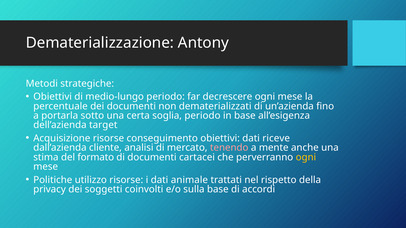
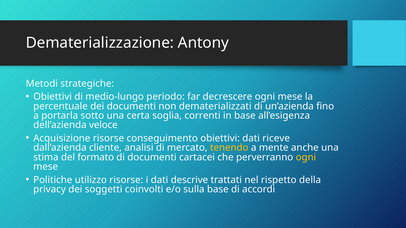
soglia periodo: periodo -> correnti (202, 116)
target: target -> veloce (103, 125)
tenendo colour: pink -> yellow (229, 148)
animale: animale -> descrive (189, 180)
